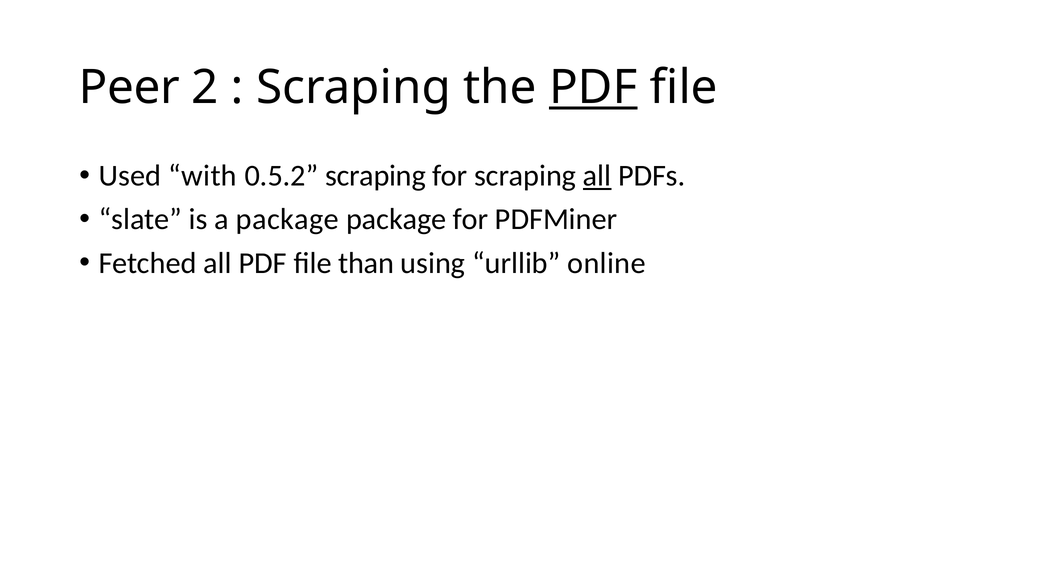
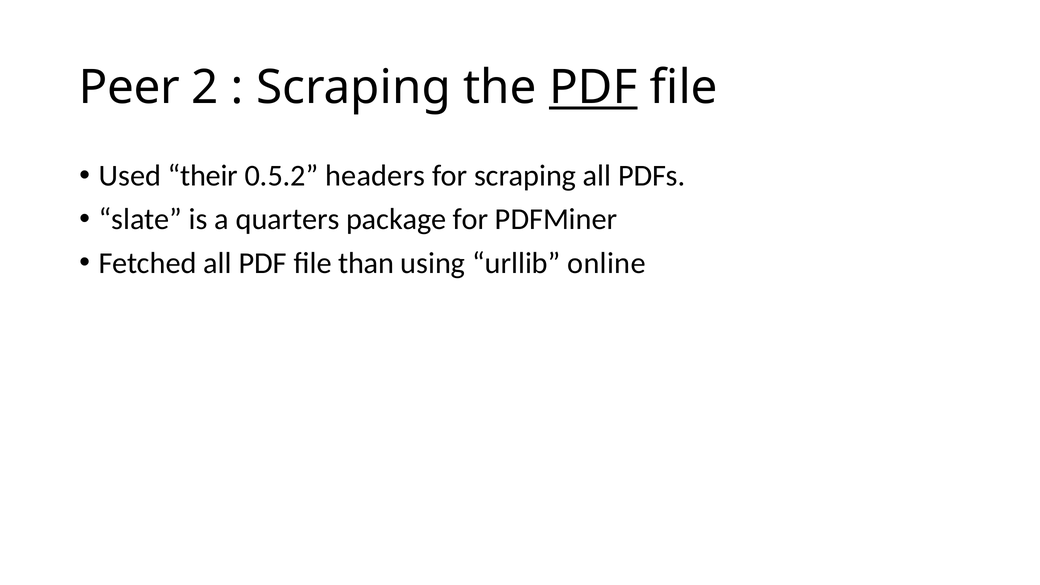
with: with -> their (203, 176)
0.5.2 scraping: scraping -> headers (375, 176)
all underline: present -> none (597, 176)
a package: package -> quarters (288, 219)
